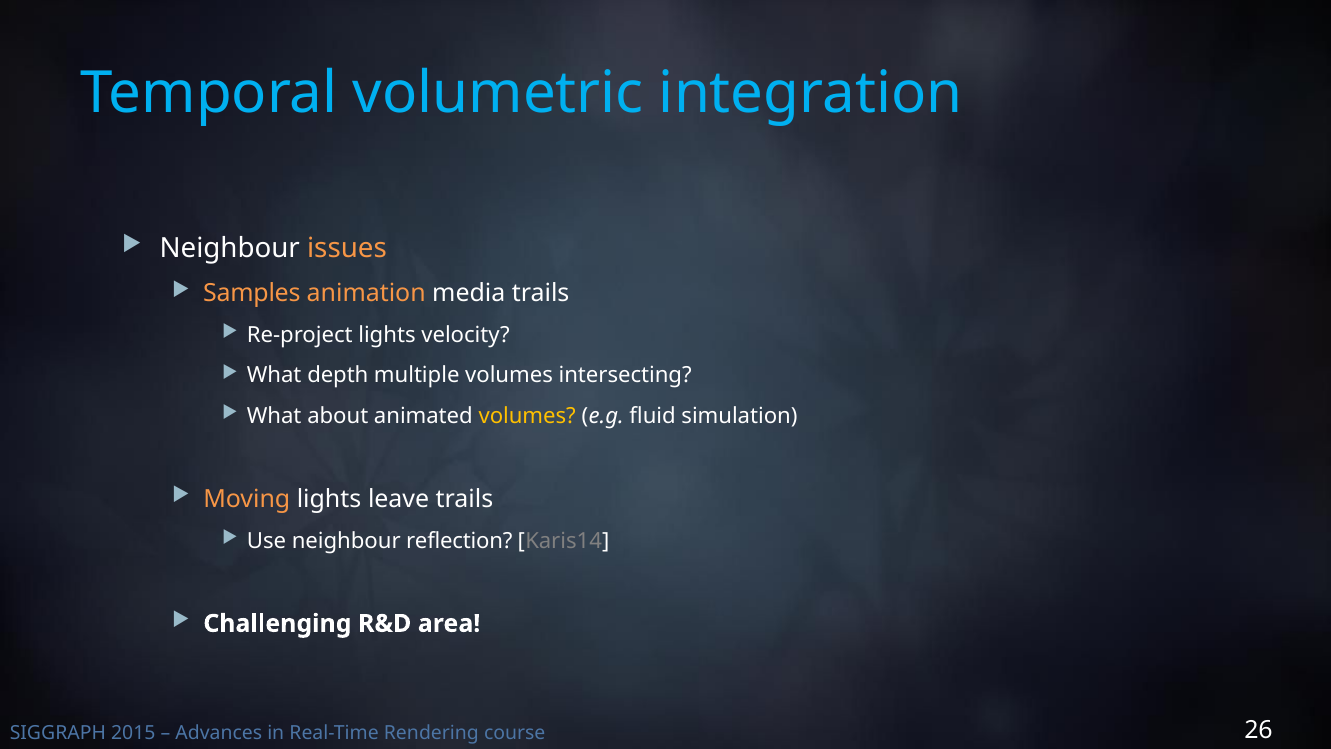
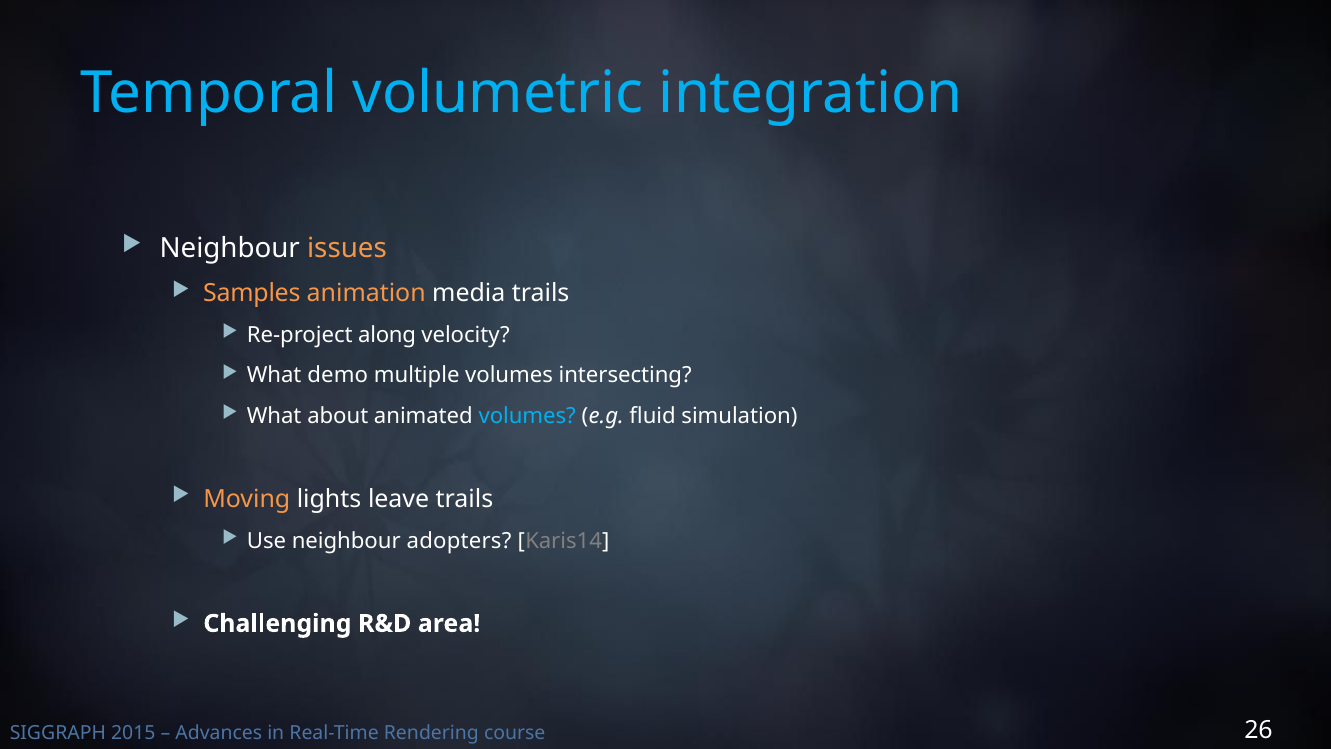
Re-project lights: lights -> along (387, 335)
depth: depth -> demo (338, 375)
volumes colour: yellow -> light blue (527, 416)
reflection: reflection -> adopters (459, 541)
